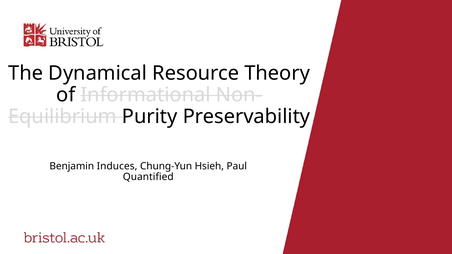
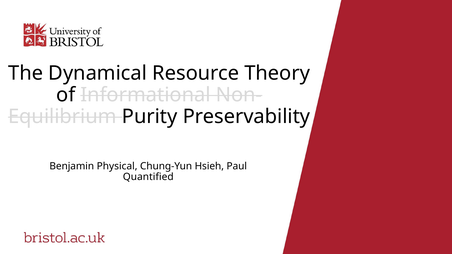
Induces: Induces -> Physical (117, 166)
